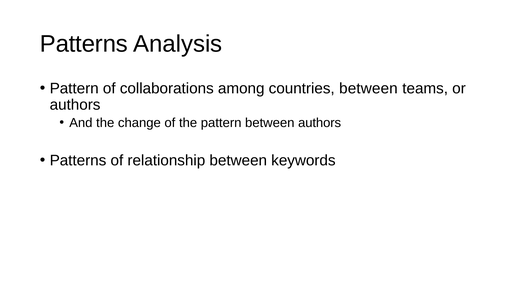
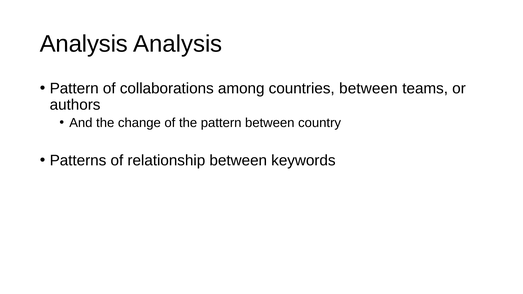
Patterns: Patterns -> Analysis (84, 44)
between authors: authors -> country (320, 123)
